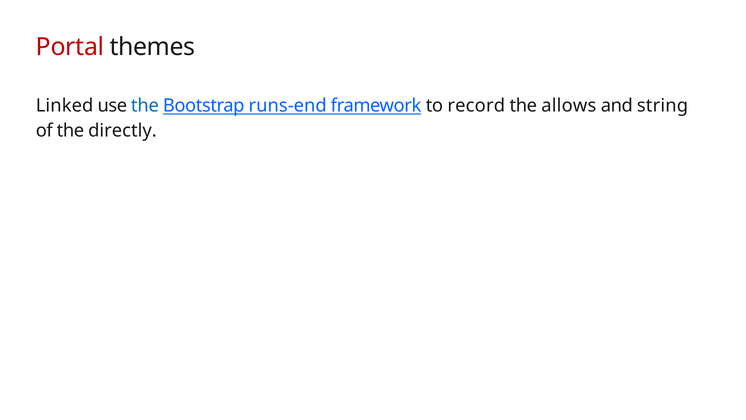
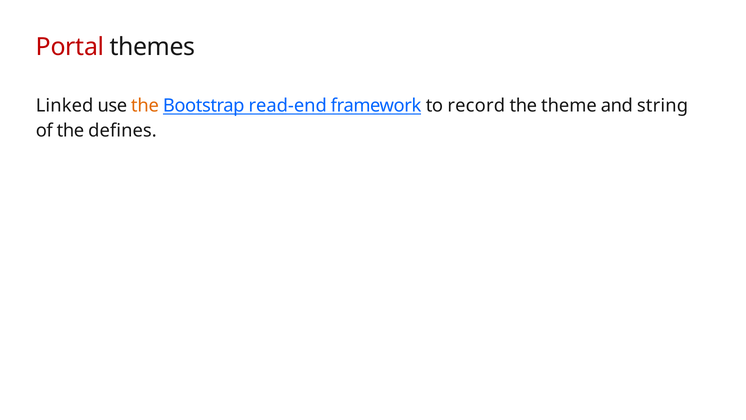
the colour: blue -> orange (145, 106)
runs-end: runs-end -> read-end (288, 106)
allows: allows -> theme (569, 106)
directly: directly -> defines (122, 131)
